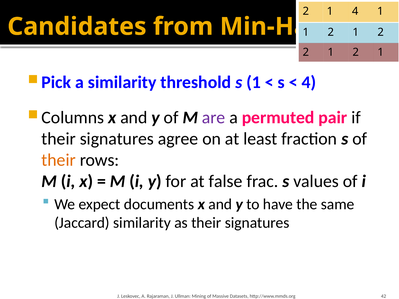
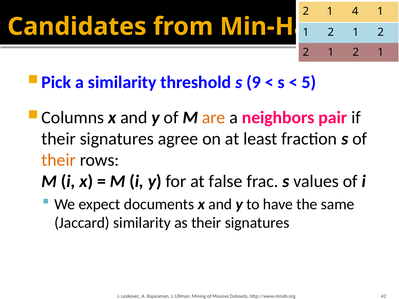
s 1: 1 -> 9 (254, 82)
4: 4 -> 5 (309, 82)
are colour: purple -> orange (214, 118)
permuted: permuted -> neighbors (278, 118)
